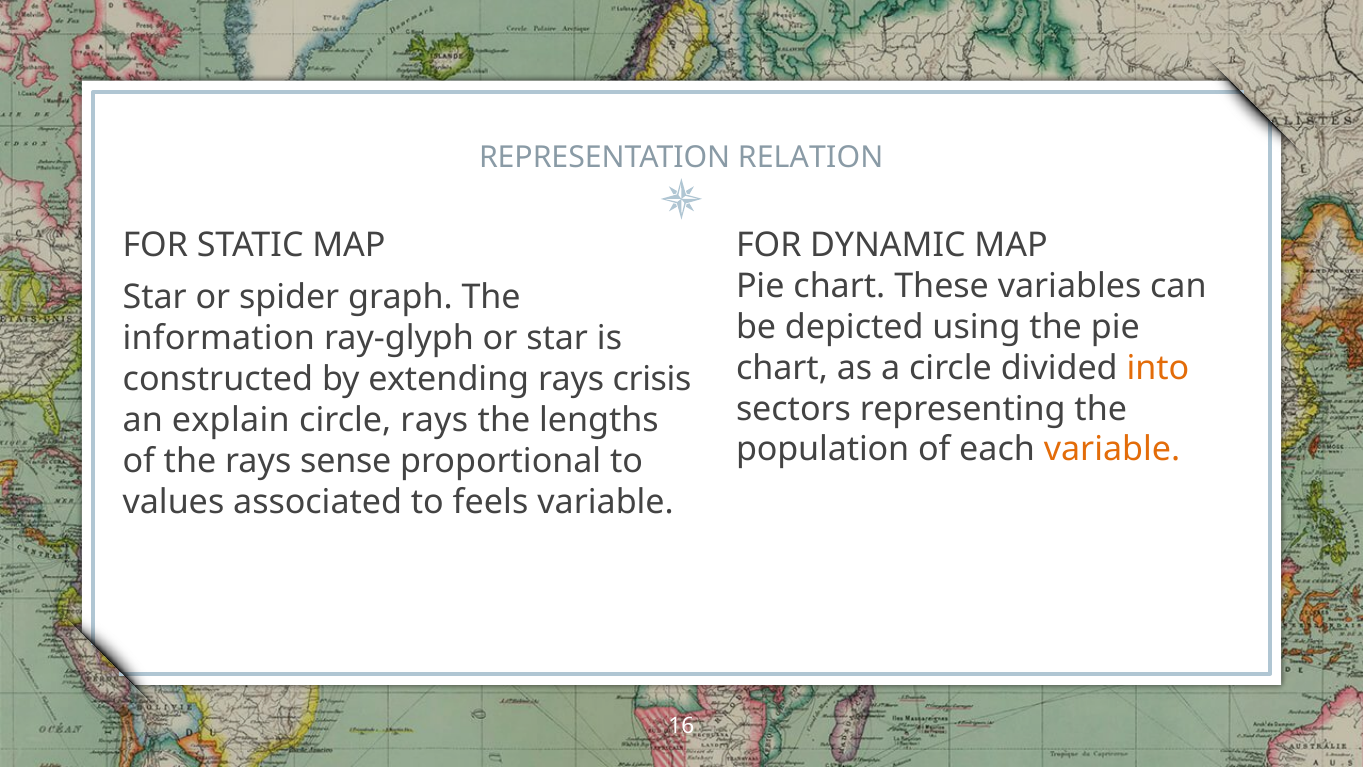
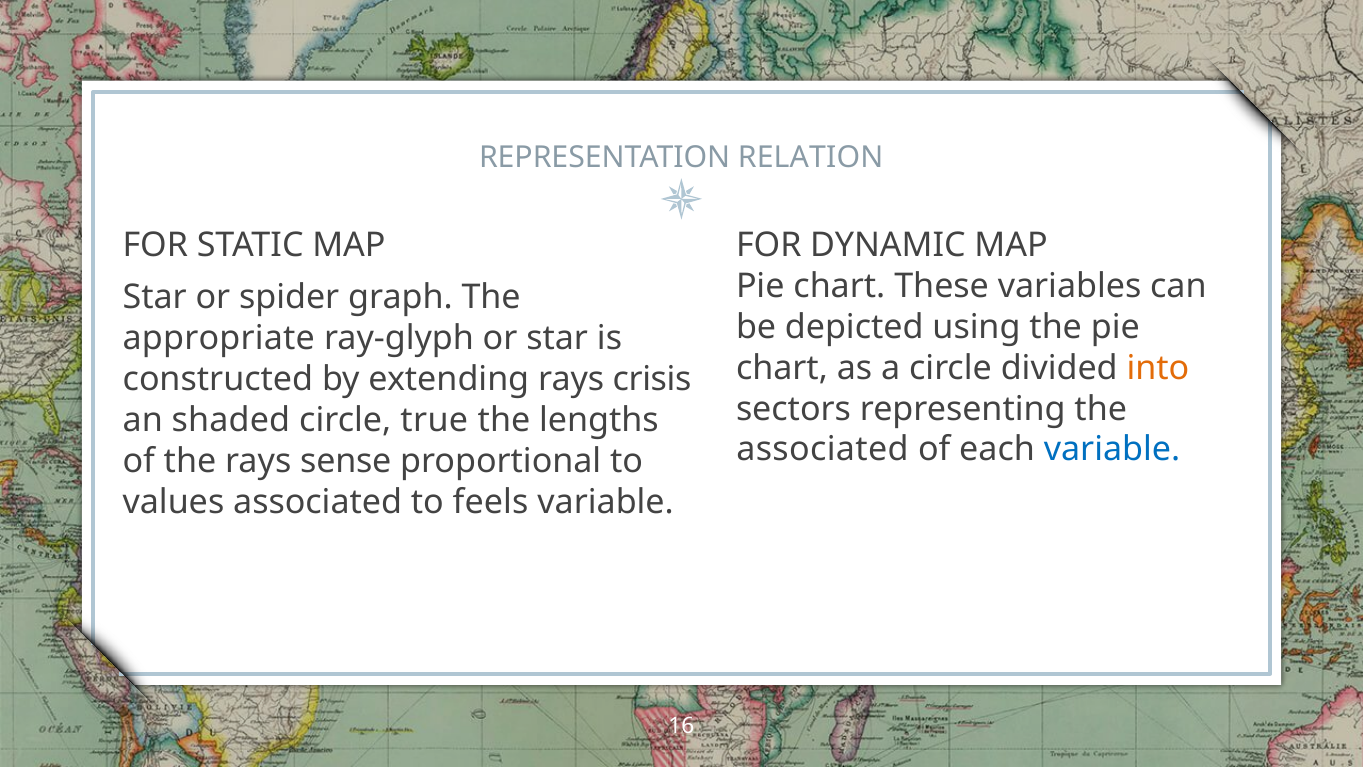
information: information -> appropriate (219, 339)
explain: explain -> shaded (231, 420)
circle rays: rays -> true (434, 420)
population: population -> associated (822, 450)
variable colour: orange -> blue (1112, 450)
